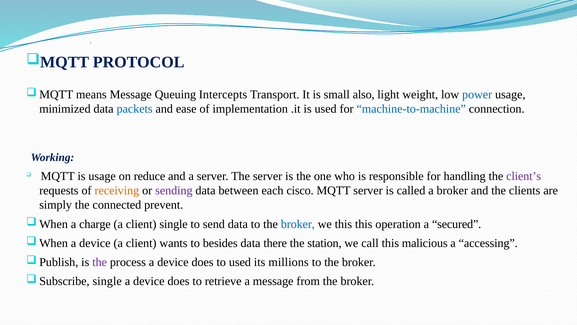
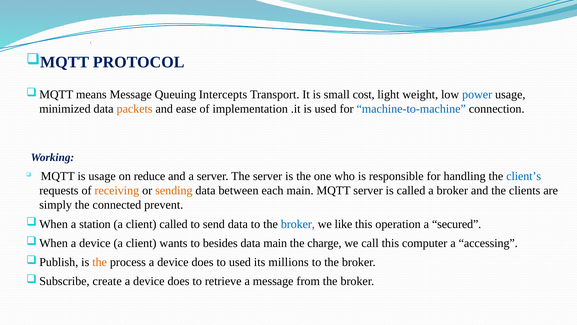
also: also -> cost (364, 94)
packets colour: blue -> orange (135, 109)
client’s colour: purple -> blue (524, 176)
sending colour: purple -> orange (174, 190)
each cisco: cisco -> main (300, 190)
charge: charge -> station (95, 224)
client single: single -> called (174, 224)
we this: this -> like (343, 224)
data there: there -> main (275, 243)
station: station -> charge (324, 243)
malicious: malicious -> computer (425, 243)
the colour: purple -> orange (100, 262)
single: single -> create (107, 281)
